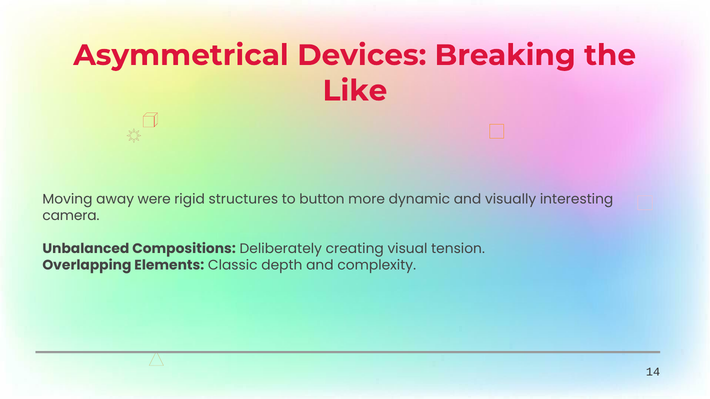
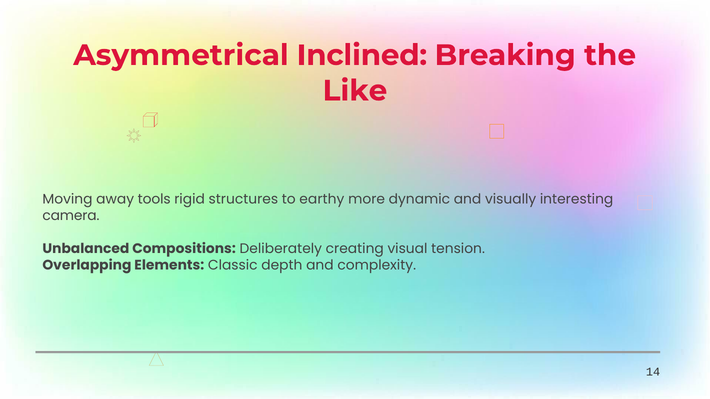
Devices: Devices -> Inclined (362, 55)
were: were -> tools (154, 199)
button: button -> earthy (322, 199)
